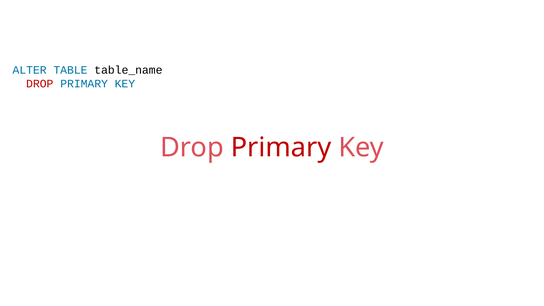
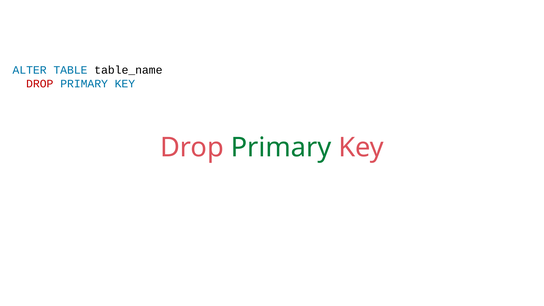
Primary colour: red -> green (281, 148)
